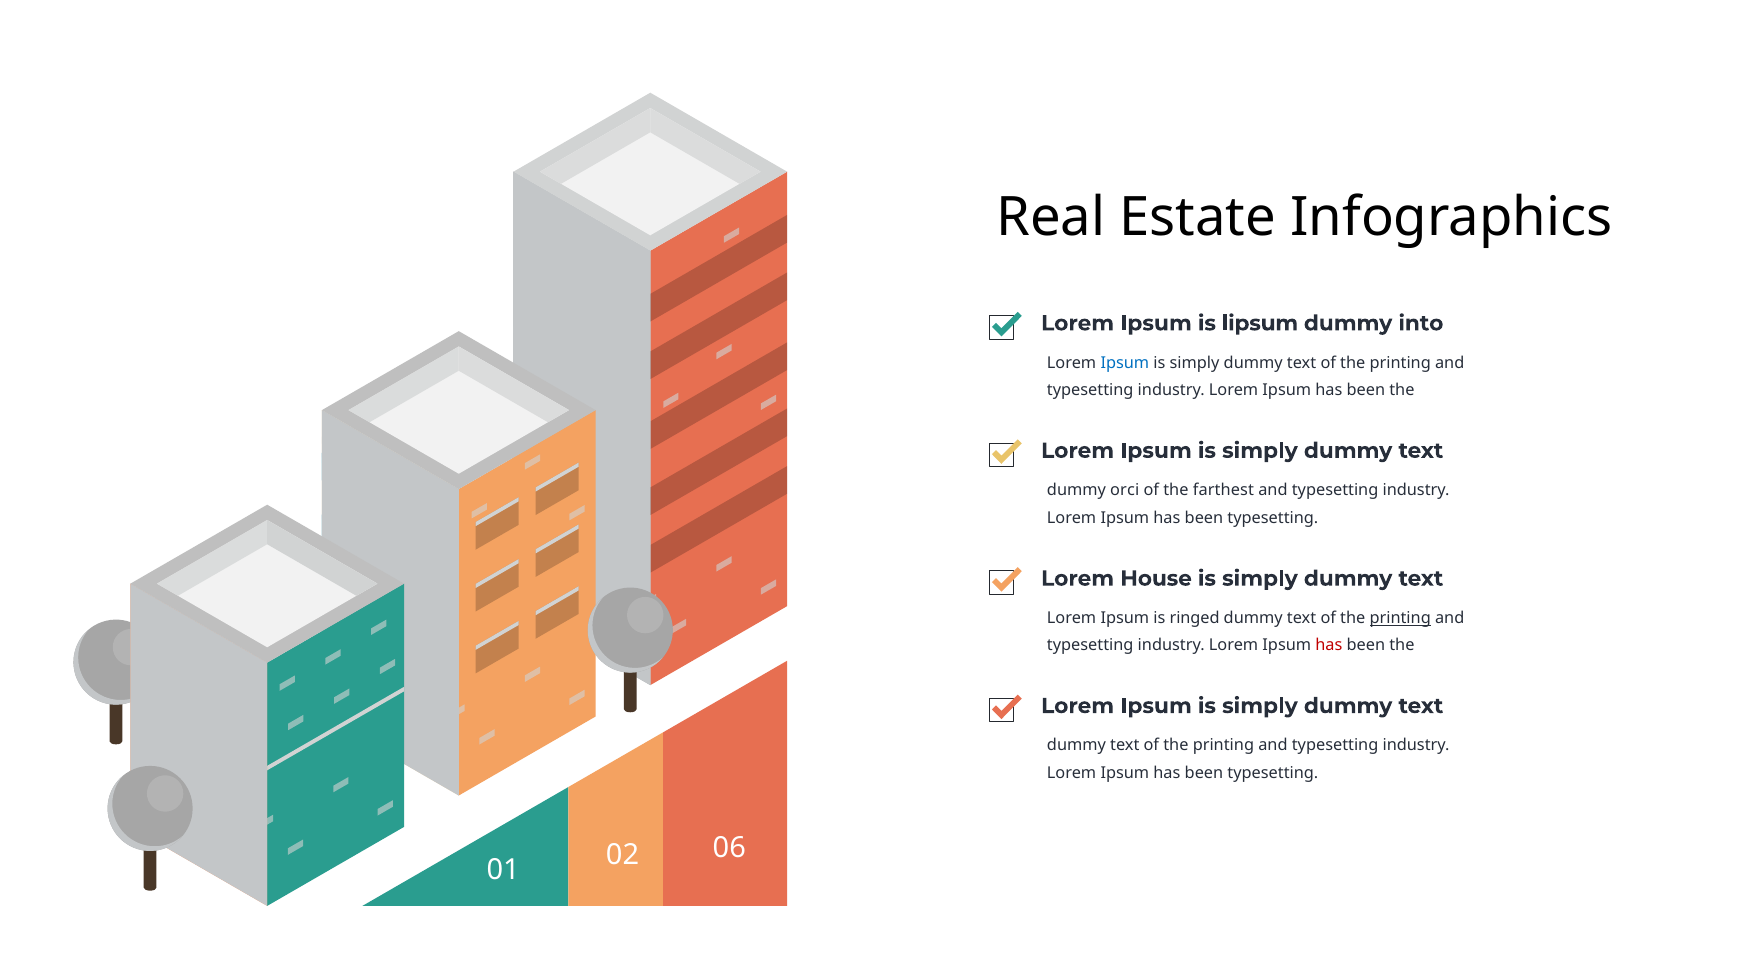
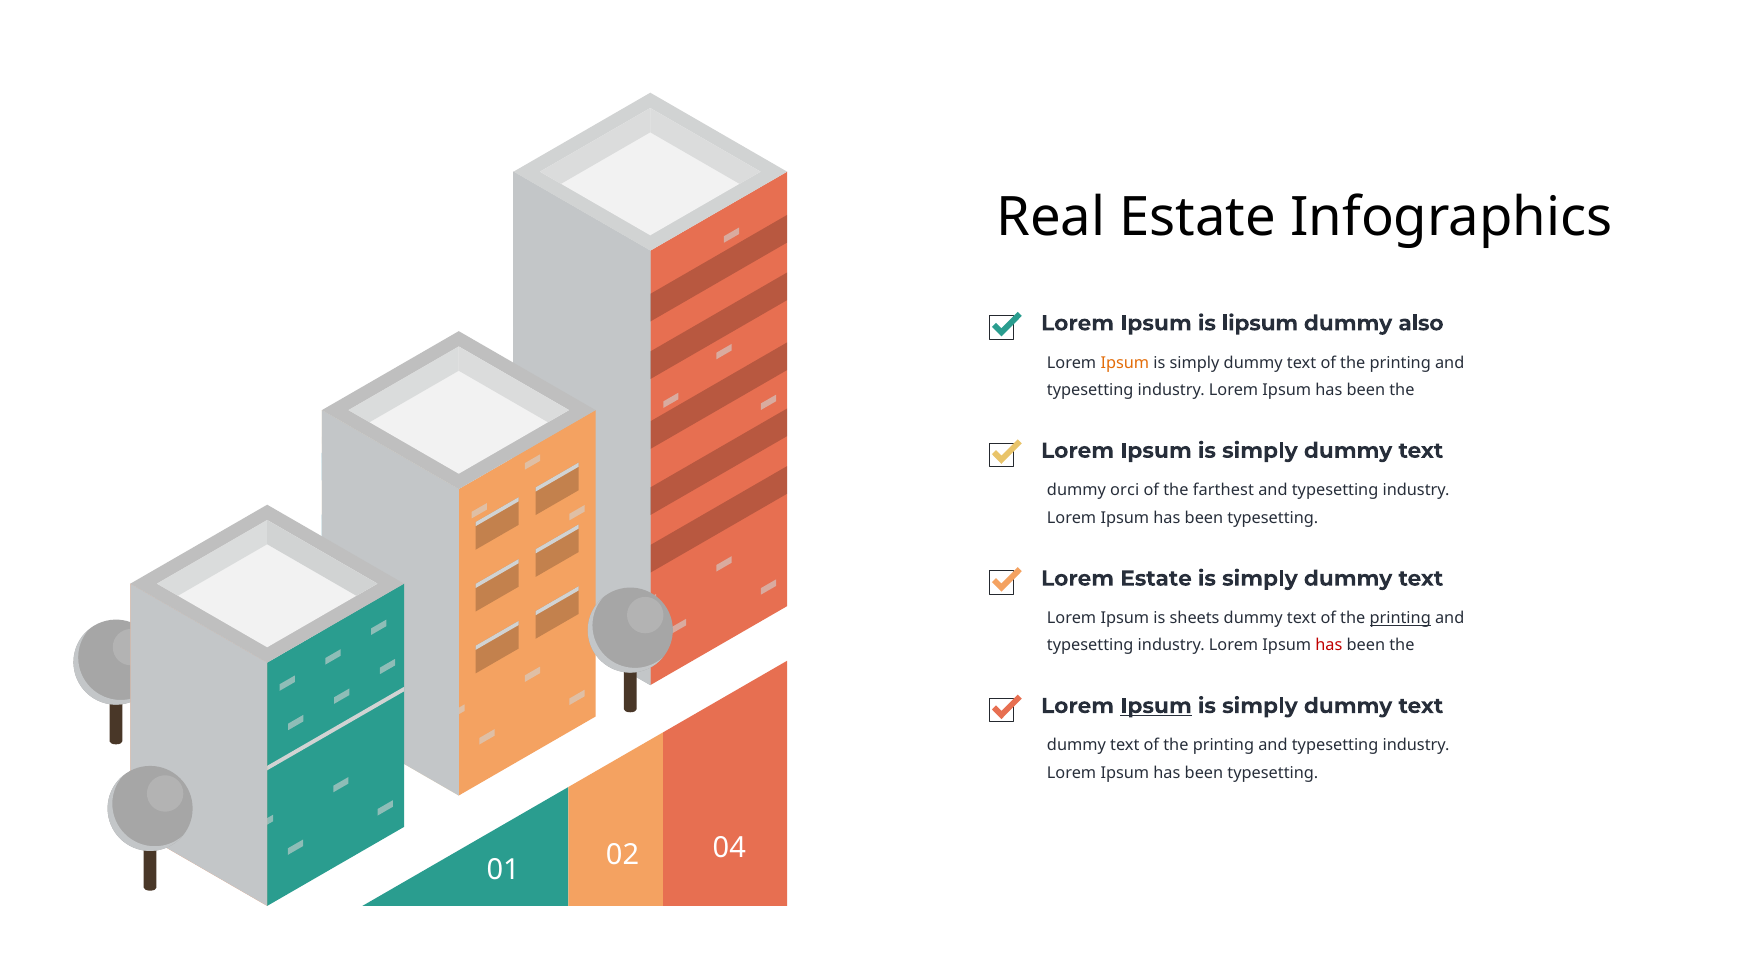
into: into -> also (1421, 323)
Ipsum colour: blue -> orange (1125, 363)
Lorem House: House -> Estate (1156, 579)
ringed: ringed -> sheets (1195, 618)
Ipsum underline: none -> present (1156, 706)
06: 06 -> 04 (729, 848)
